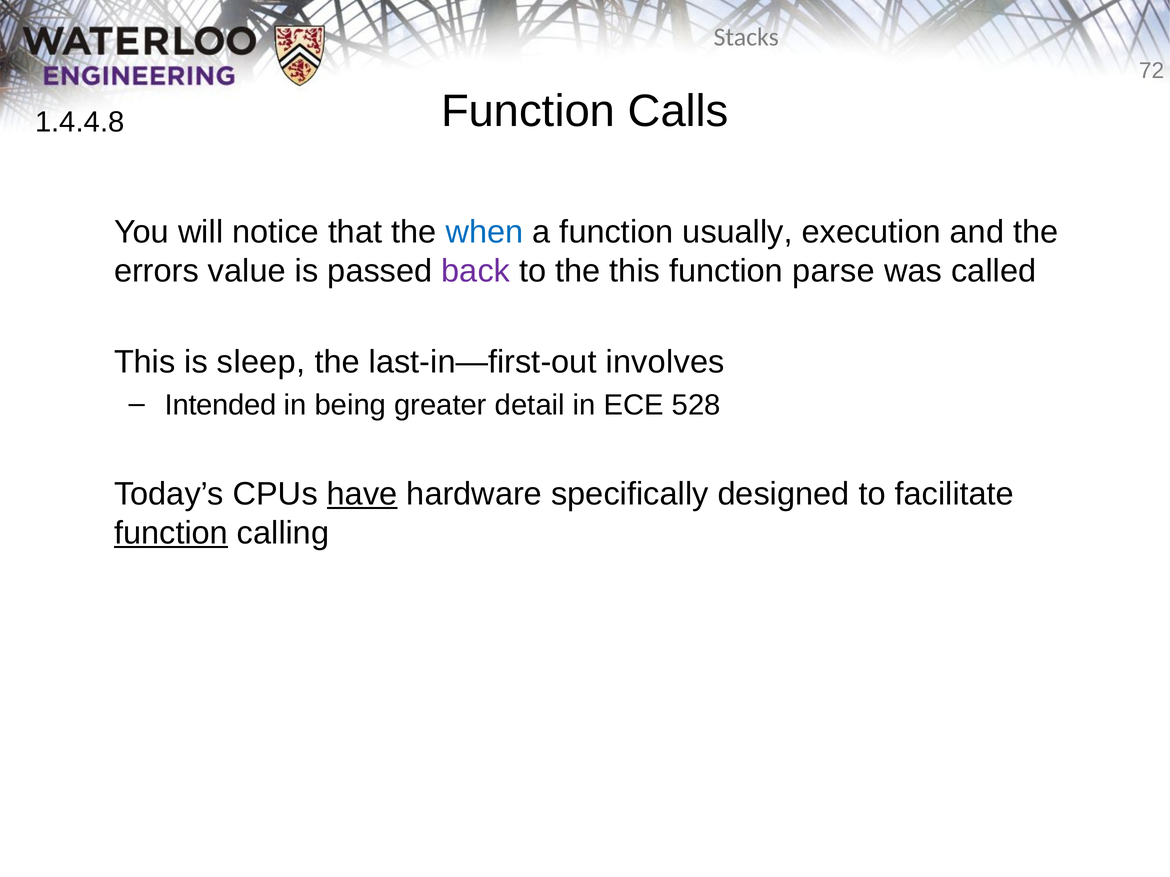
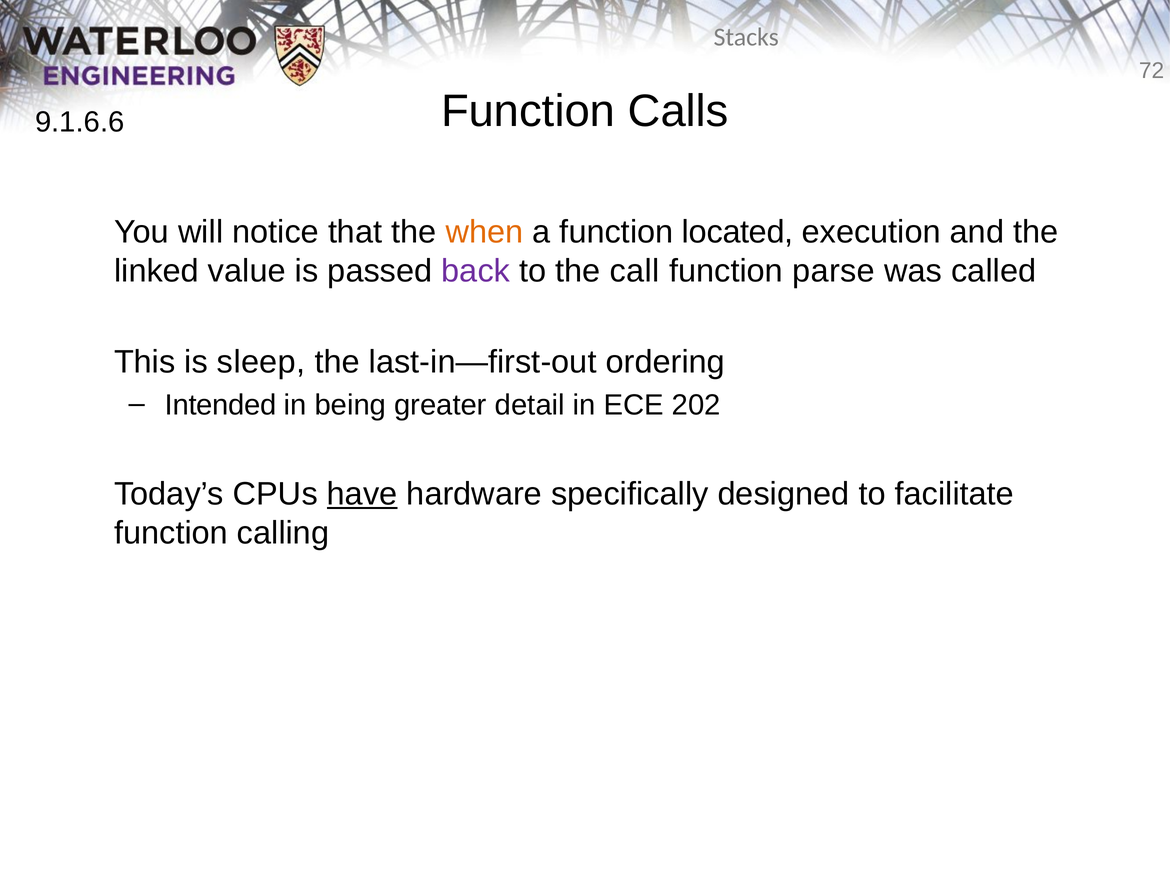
1.4.4.8: 1.4.4.8 -> 9.1.6.6 (80, 122)
when colour: blue -> orange (484, 232)
usually: usually -> located (738, 232)
errors: errors -> linked (157, 271)
the this: this -> call (635, 271)
involves: involves -> ordering (665, 362)
528: 528 -> 202 (696, 405)
function underline: present -> none (171, 533)
